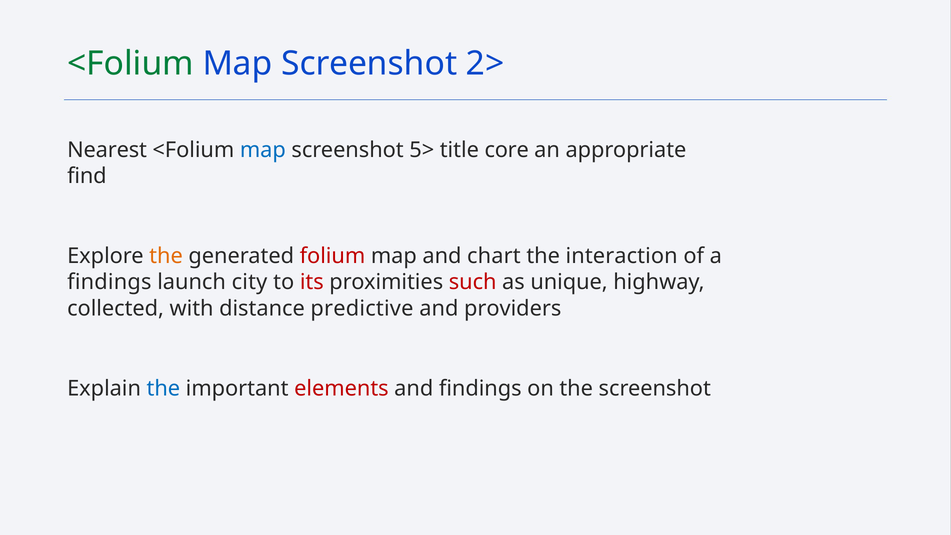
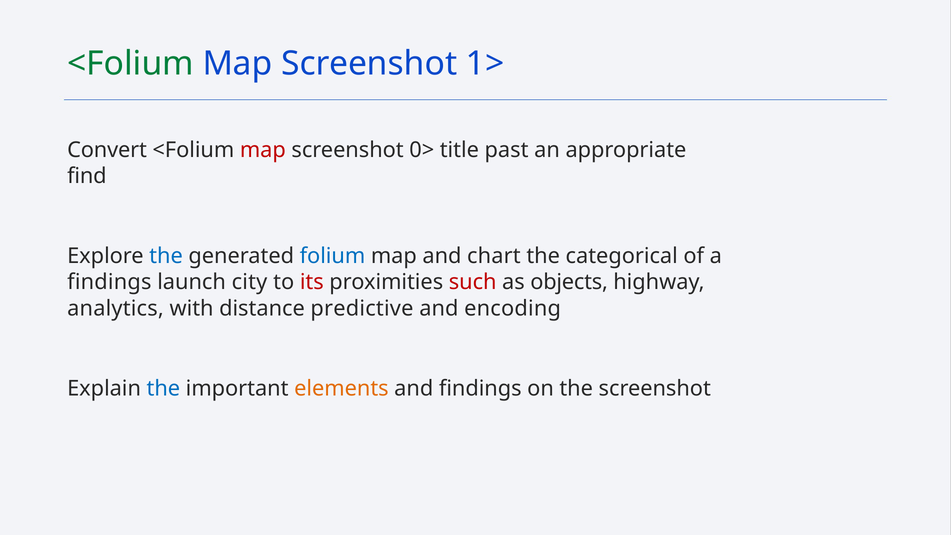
2>: 2> -> 1> (485, 64)
Nearest: Nearest -> Convert (107, 150)
map colour: blue -> red (263, 150)
5>: 5> -> 0> (422, 150)
core: core -> past (507, 150)
the colour: orange -> blue (166, 256)
folium colour: red -> blue (332, 256)
interaction: interaction -> categorical (622, 256)
unique: unique -> objects (569, 282)
collected: collected -> analytics (115, 308)
providers: providers -> encoding (513, 308)
elements colour: red -> orange (341, 388)
